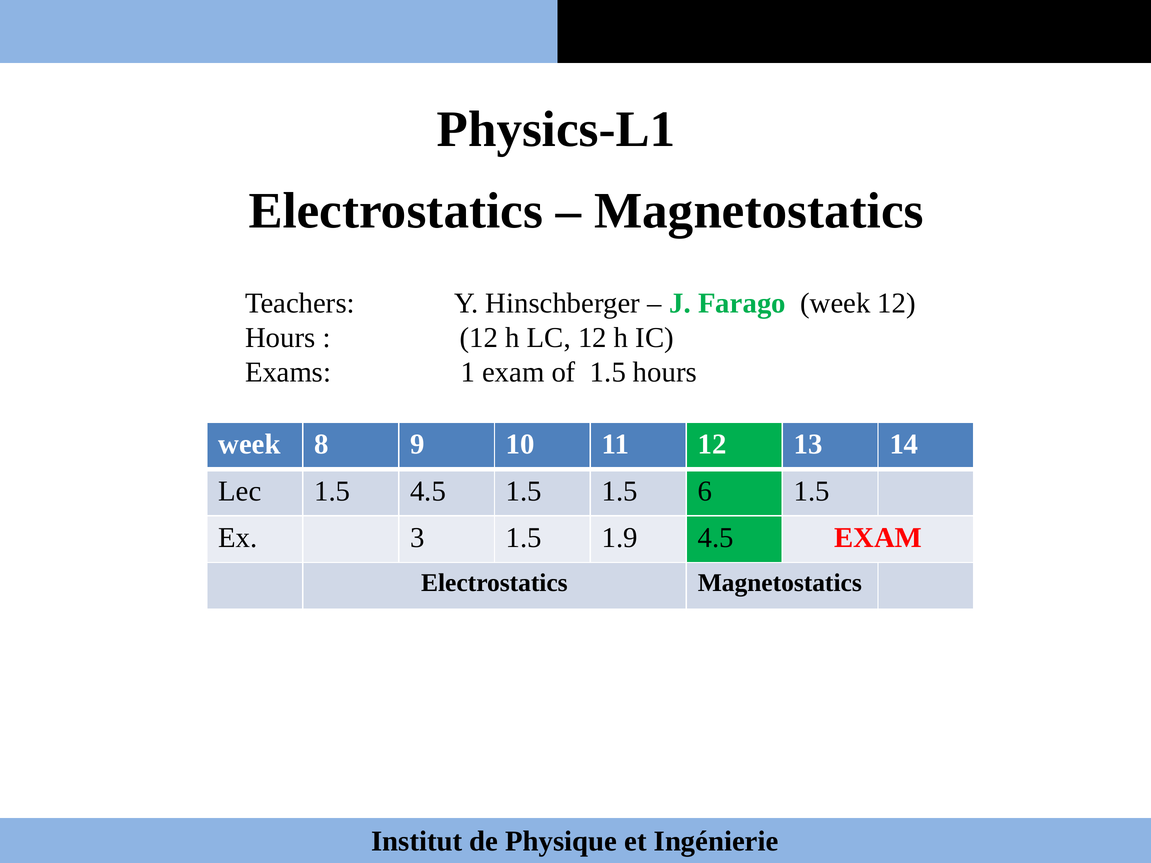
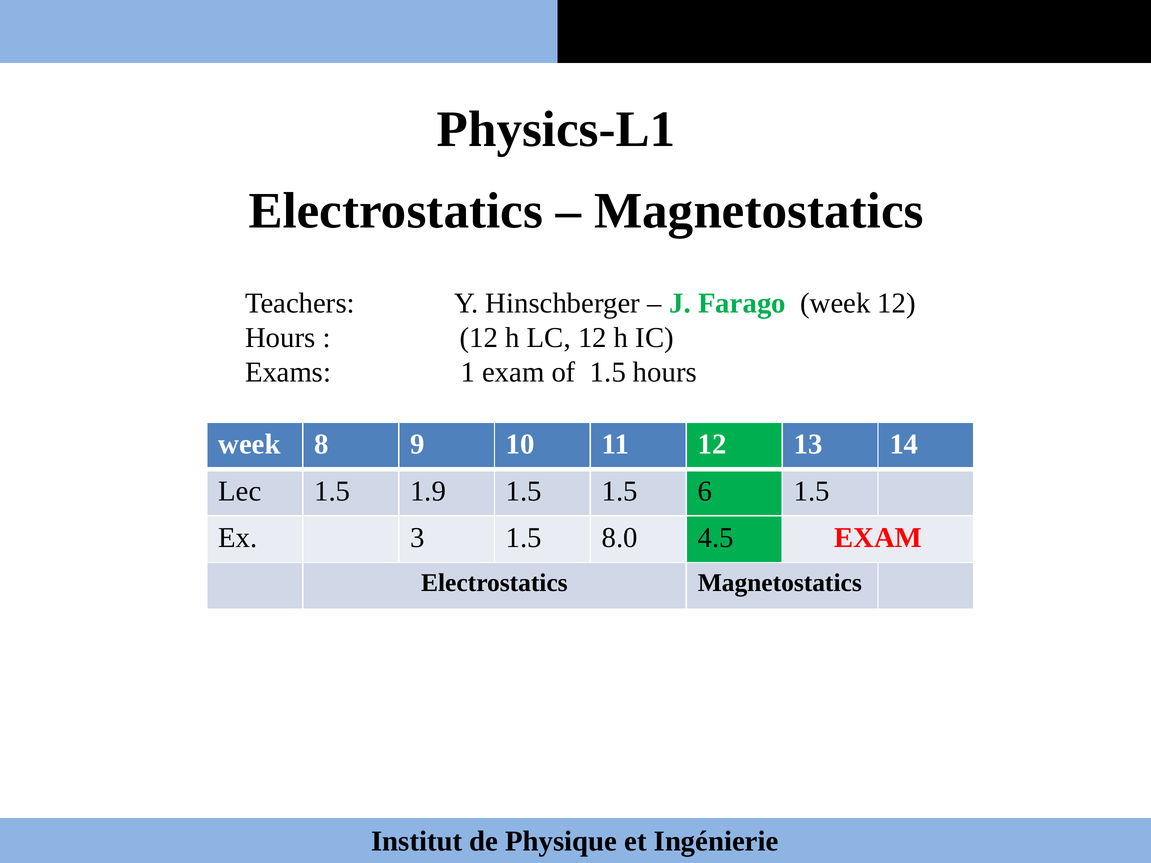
1.5 4.5: 4.5 -> 1.9 (428, 491)
1.9: 1.9 -> 8.0 (620, 538)
